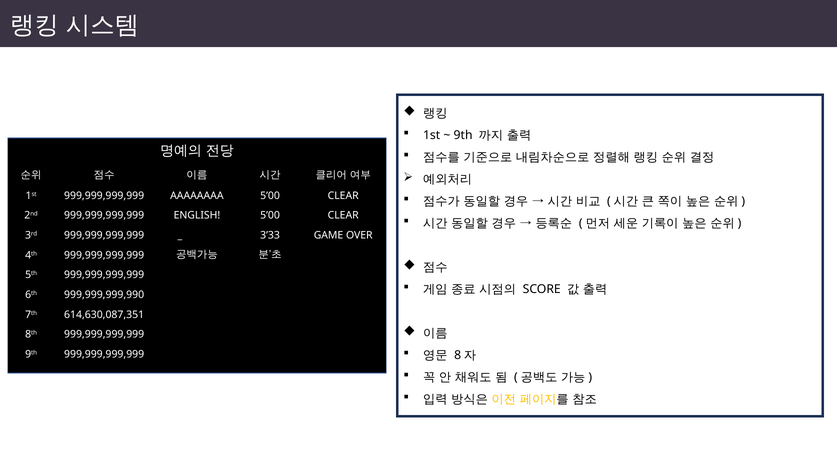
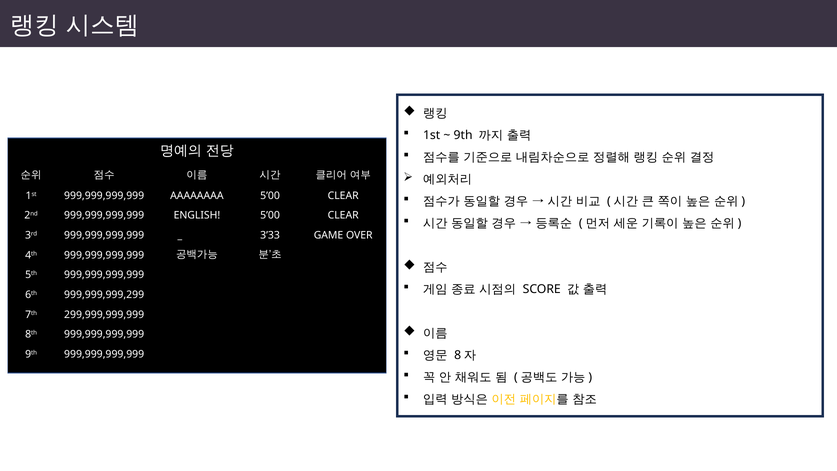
999,999,999,990: 999,999,999,990 -> 999,999,999,299 (104, 295)
614,630,087,351: 614,630,087,351 -> 299,999,999,999 (104, 315)
